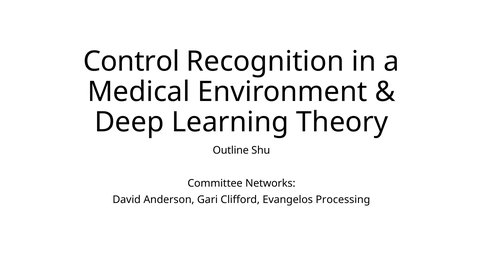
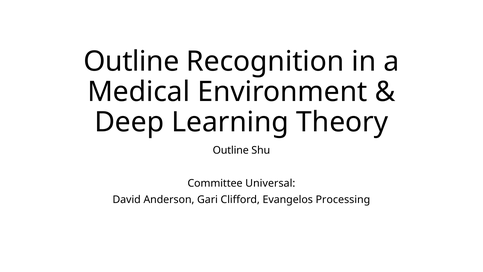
Control: Control -> Outline (131, 61)
Networks: Networks -> Universal (270, 183)
